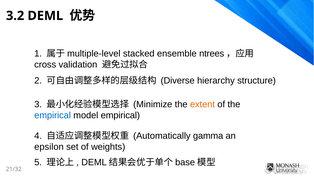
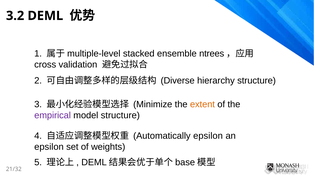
empirical colour: blue -> purple (53, 115)
model empirical: empirical -> structure (120, 115)
Automatically gamma: gamma -> epsilon (208, 136)
